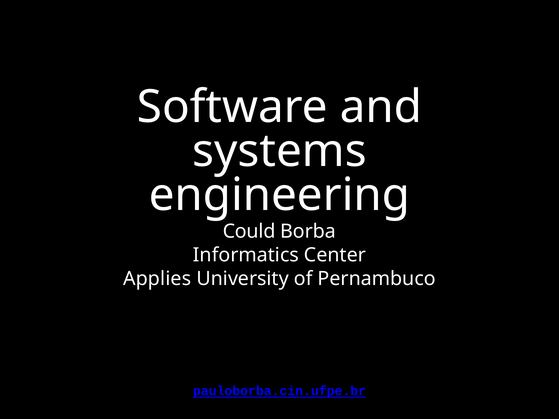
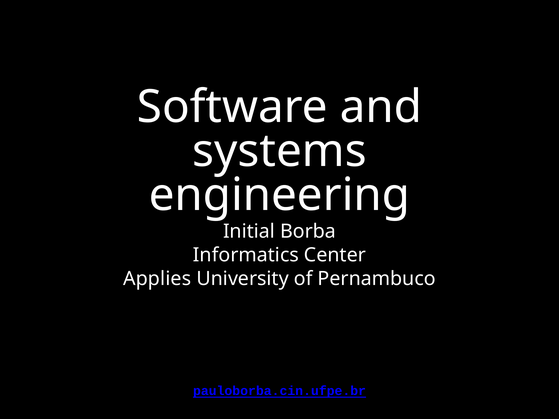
Could: Could -> Initial (249, 232)
